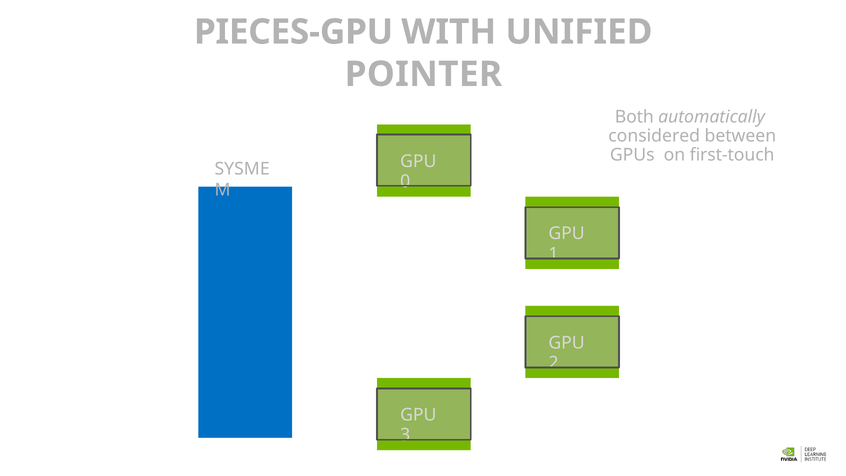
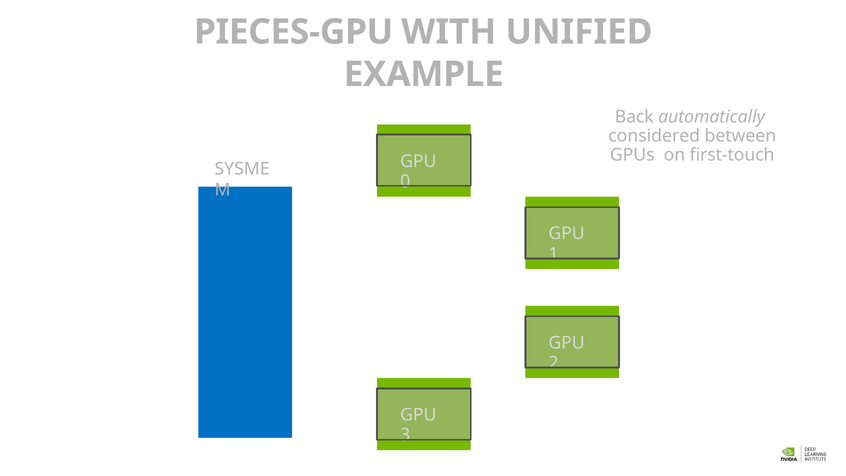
POINTER: POINTER -> EXAMPLE (424, 74)
Both: Both -> Back (634, 117)
